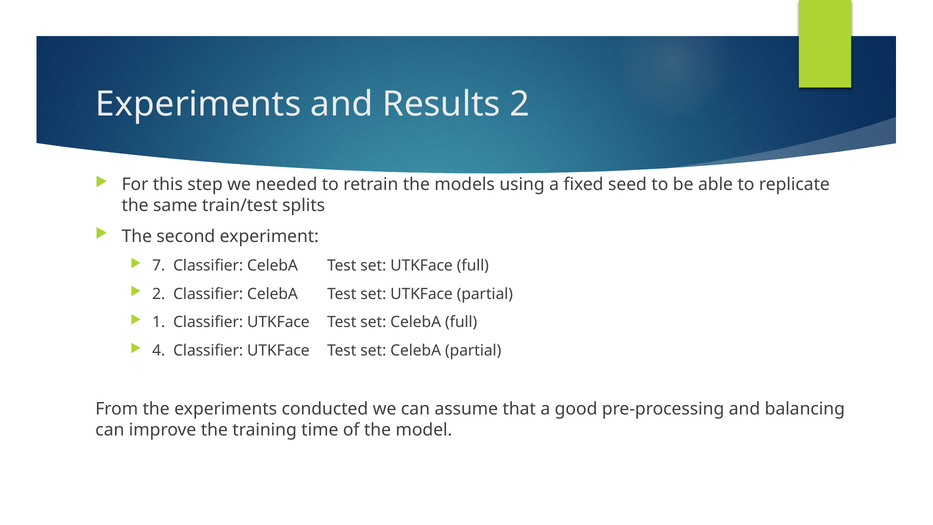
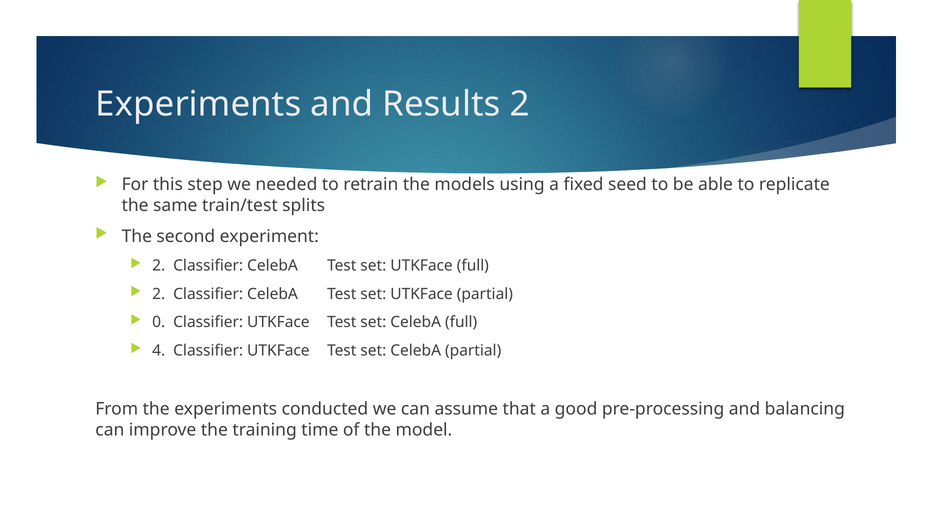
7: 7 -> 2 (159, 266)
1: 1 -> 0 (159, 322)
